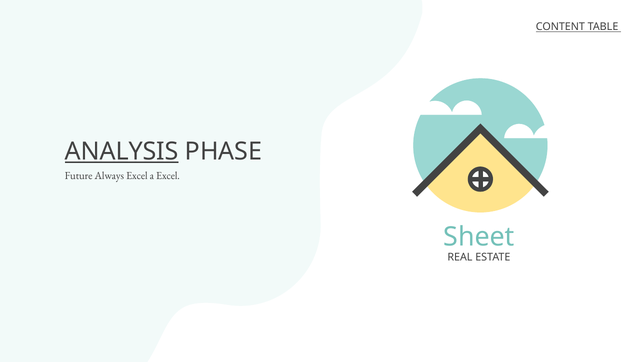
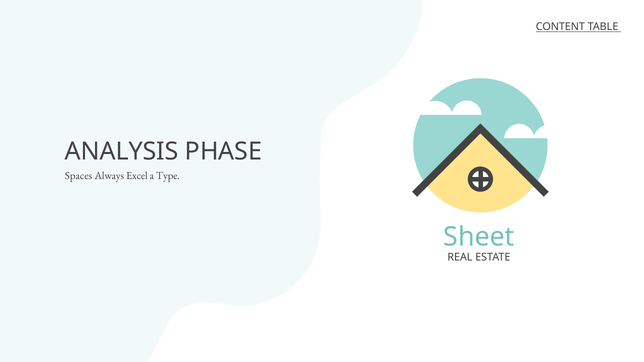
ANALYSIS underline: present -> none (122, 151)
Future: Future -> Spaces (78, 176)
a Excel: Excel -> Type (168, 176)
